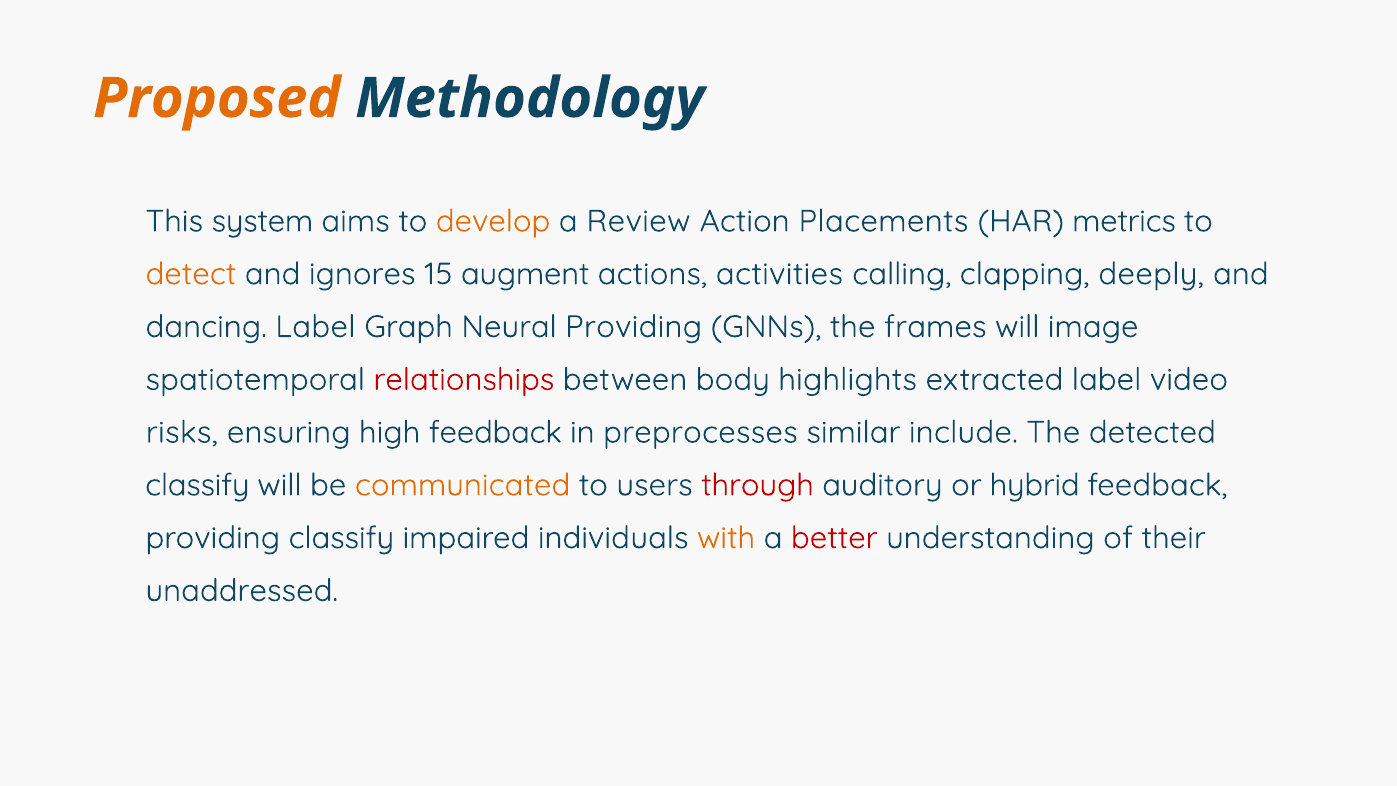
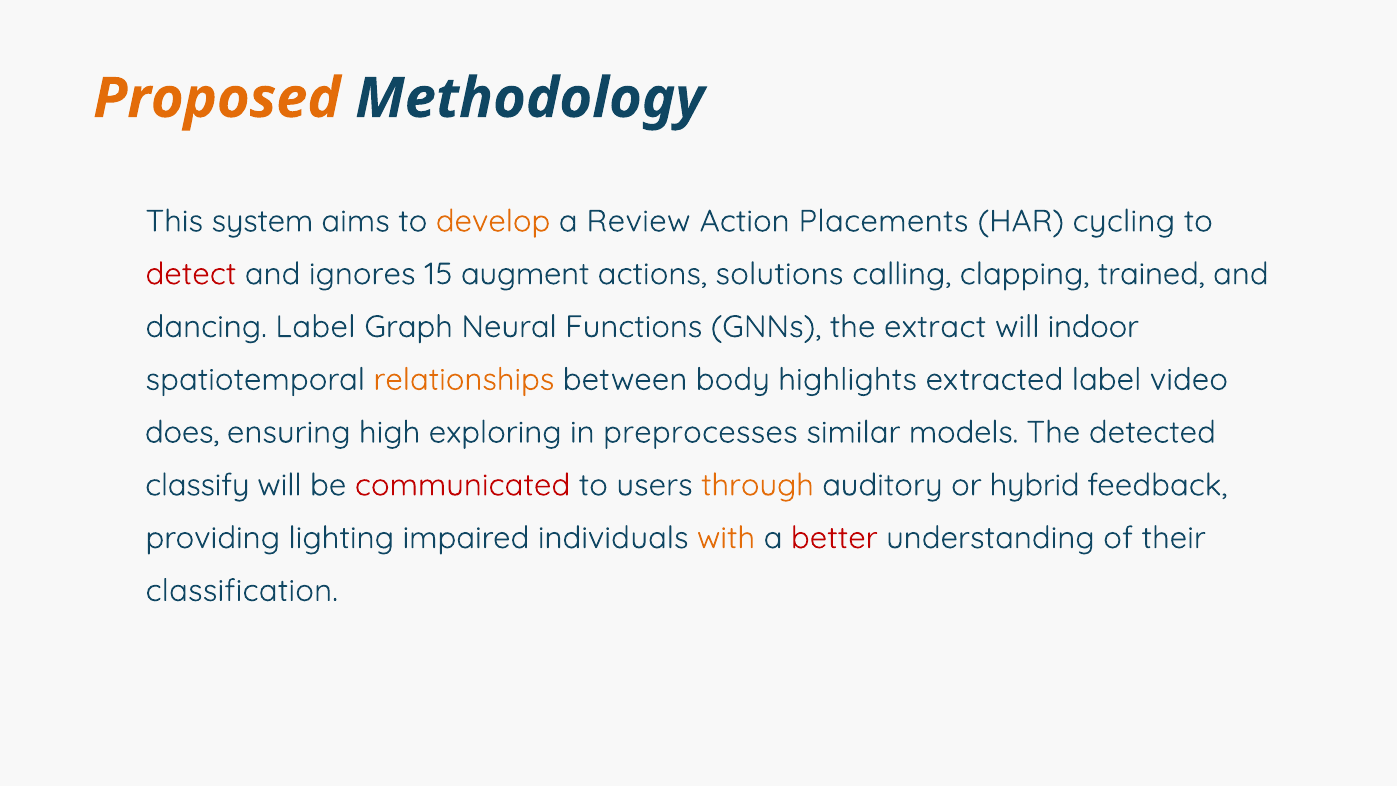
metrics: metrics -> cycling (1124, 221)
detect colour: orange -> red (191, 274)
activities: activities -> solutions (779, 274)
deeply: deeply -> trained (1151, 274)
Neural Providing: Providing -> Functions (634, 327)
frames: frames -> extract (935, 327)
image: image -> indoor (1093, 327)
relationships colour: red -> orange (464, 380)
risks: risks -> does (182, 432)
high feedback: feedback -> exploring (495, 432)
include: include -> models (964, 432)
communicated colour: orange -> red (463, 485)
through colour: red -> orange (757, 485)
providing classify: classify -> lighting (341, 538)
unaddressed: unaddressed -> classification (242, 591)
